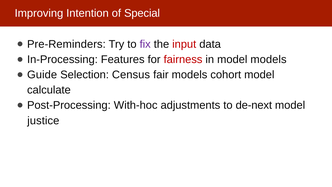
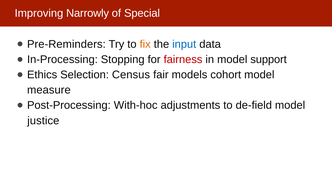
Intention: Intention -> Narrowly (88, 13)
fix colour: purple -> orange (145, 44)
input colour: red -> blue (184, 44)
Features: Features -> Stopping (123, 59)
model models: models -> support (269, 59)
Guide: Guide -> Ethics (42, 75)
calculate: calculate -> measure (49, 90)
de-next: de-next -> de-field (254, 105)
